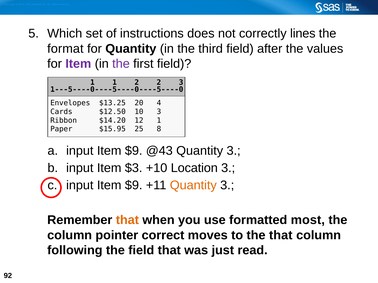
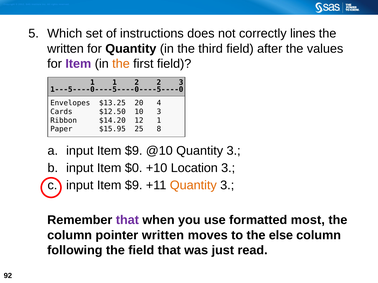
format: format -> written (66, 49)
the colour: purple -> orange (121, 64)
@43: @43 -> @10 (159, 151)
$3: $3 -> $0 (134, 168)
that colour: orange -> purple (127, 220)
pointer correct: correct -> written (163, 236)
the that: that -> else (281, 236)
